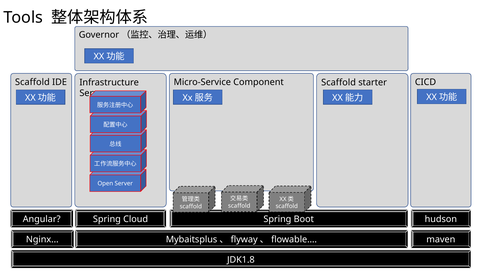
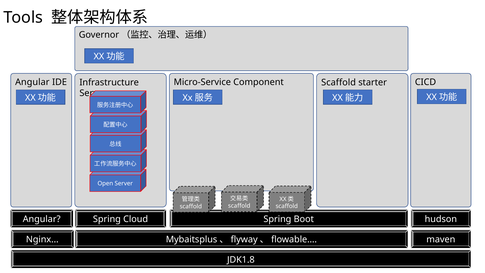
Scaffold: Scaffold -> Angular (32, 82)
